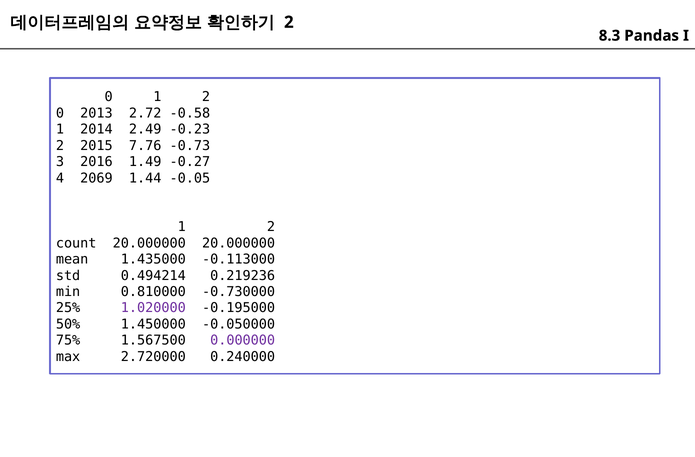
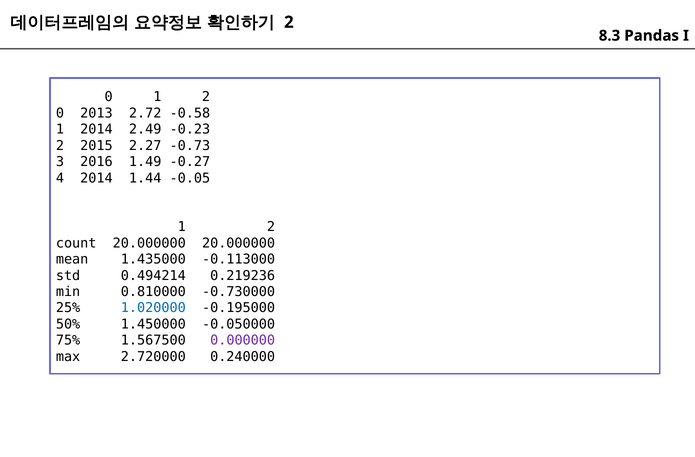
7.76: 7.76 -> 2.27 (145, 145)
4 2069: 2069 -> 2014 (96, 178)
1.020000 colour: purple -> blue (153, 308)
